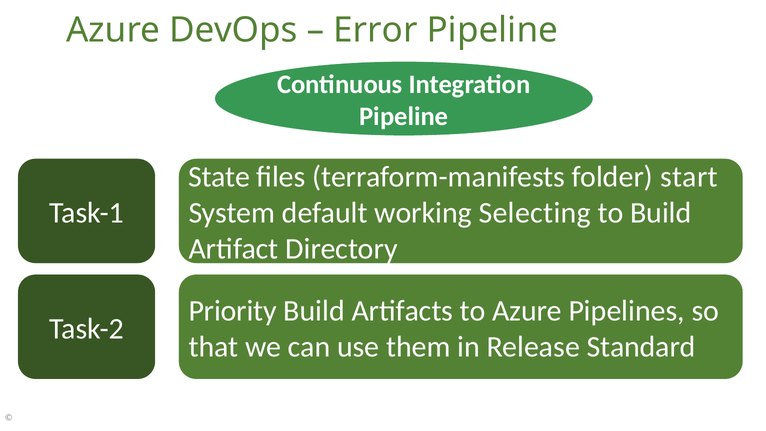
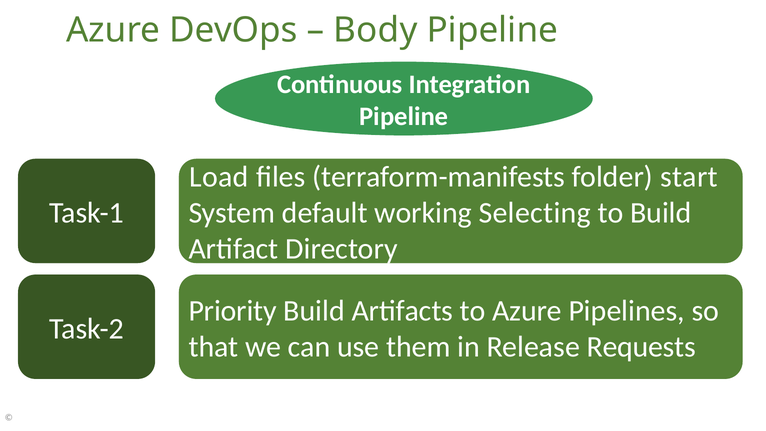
Error: Error -> Body (375, 30)
State: State -> Load (219, 177)
Standard: Standard -> Requests (641, 347)
